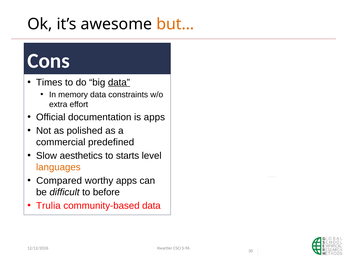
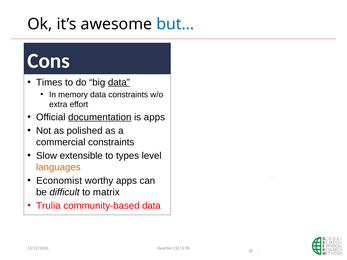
but… colour: orange -> blue (175, 24)
documentation underline: none -> present (100, 117)
commercial predefined: predefined -> constraints (111, 142)
aesthetics: aesthetics -> extensible (81, 156)
starts: starts -> types (128, 156)
Compared: Compared -> Economist (59, 181)
before: before -> matrix (106, 192)
